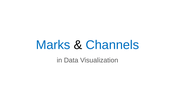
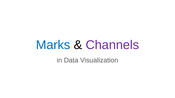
Channels colour: blue -> purple (112, 45)
